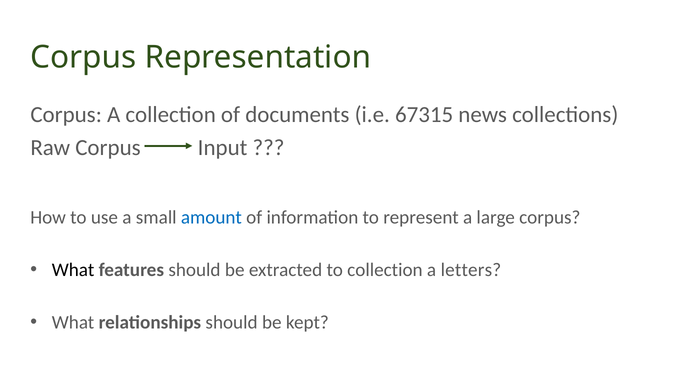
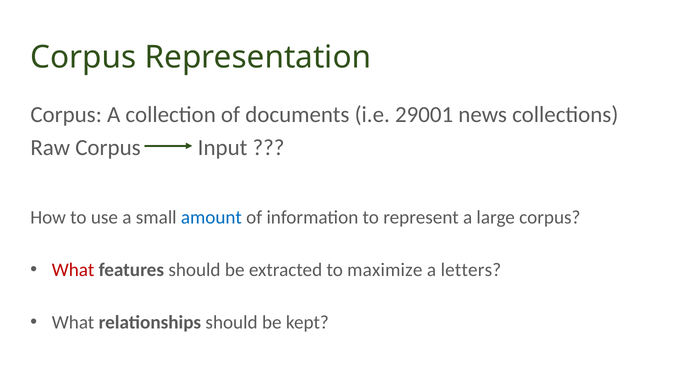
67315: 67315 -> 29001 (424, 115)
What colour: black -> red (73, 269)
to collection: collection -> maximize (385, 269)
